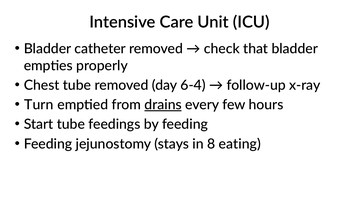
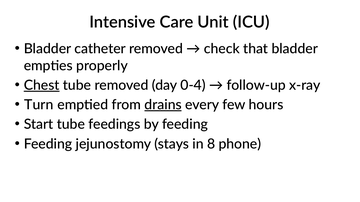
Chest underline: none -> present (42, 85)
6-4: 6-4 -> 0-4 (193, 85)
eating: eating -> phone (240, 144)
